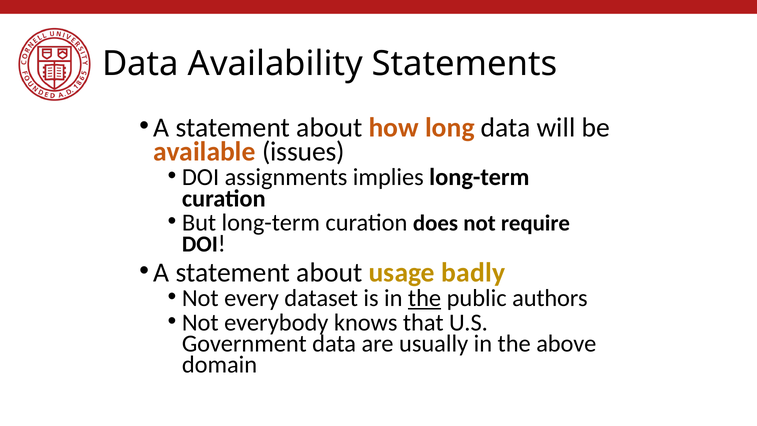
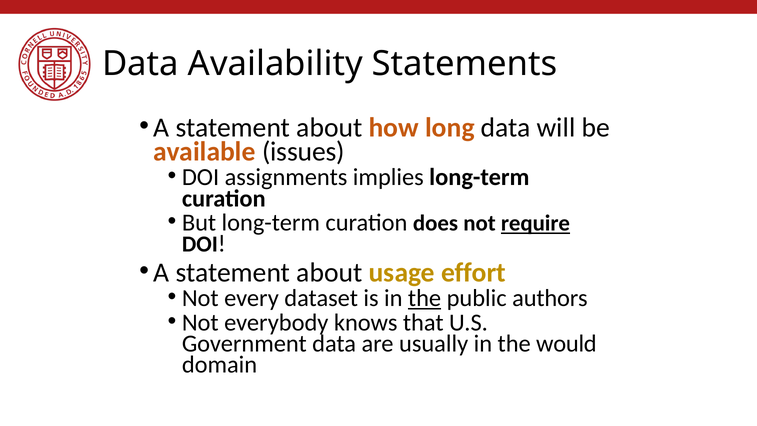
require underline: none -> present (535, 223)
badly: badly -> effort (473, 272)
above: above -> would (566, 344)
